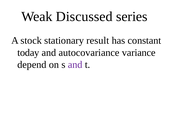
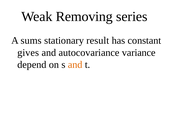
Discussed: Discussed -> Removing (84, 17)
stock: stock -> sums (31, 41)
today: today -> gives (28, 53)
and colour: purple -> orange (75, 65)
